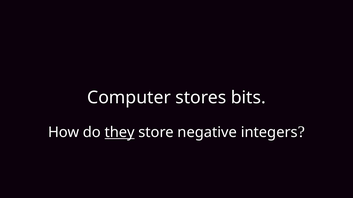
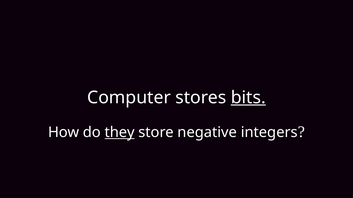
bits underline: none -> present (248, 98)
